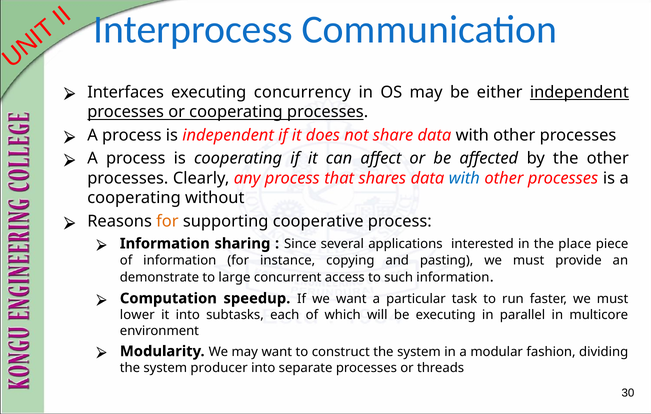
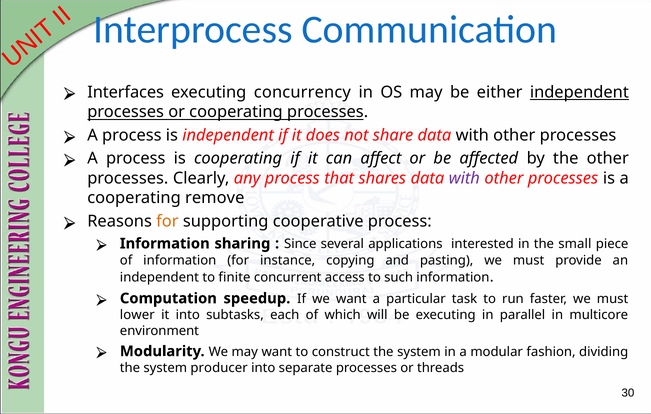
with colour: blue -> purple (464, 178)
without: without -> remove (215, 198)
place: place -> small (575, 244)
demonstrate: demonstrate -> independent (159, 278)
large: large -> finite (234, 278)
